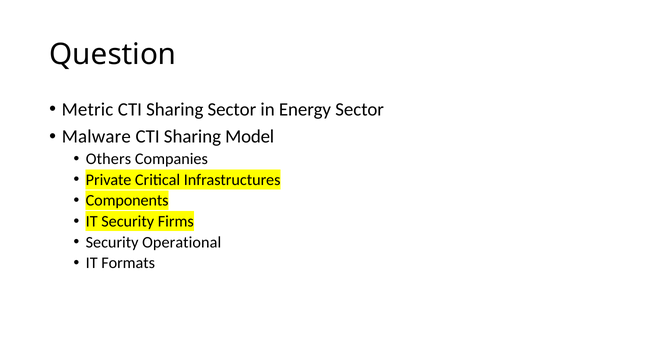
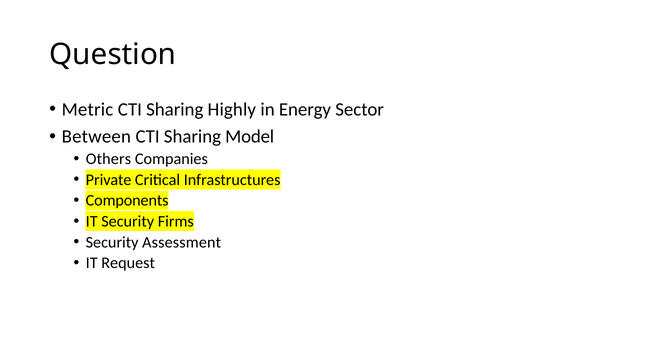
Sharing Sector: Sector -> Highly (232, 109)
Malware: Malware -> Between (96, 137)
Operational: Operational -> Assessment (182, 242)
Formats: Formats -> Request (128, 263)
